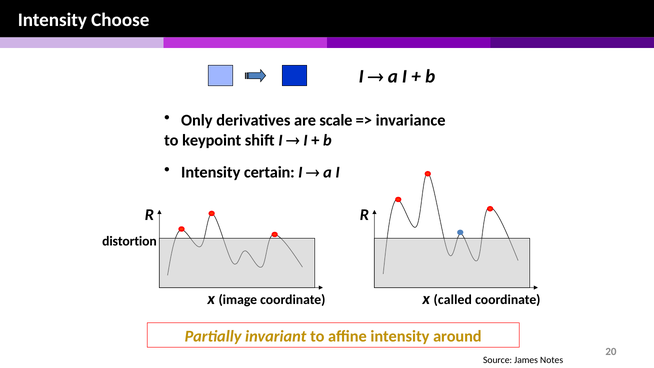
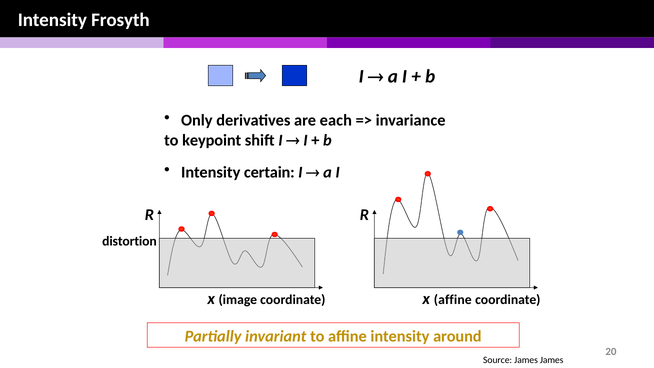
Choose: Choose -> Frosyth (120, 20)
scale: scale -> each (336, 120)
x called: called -> affine (453, 300)
James Notes: Notes -> James (552, 360)
